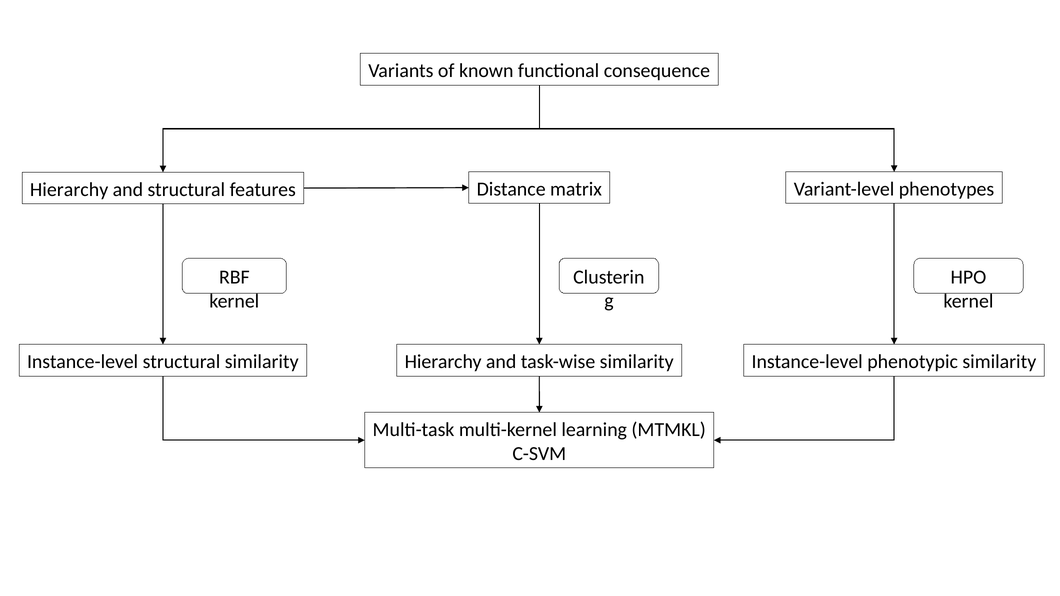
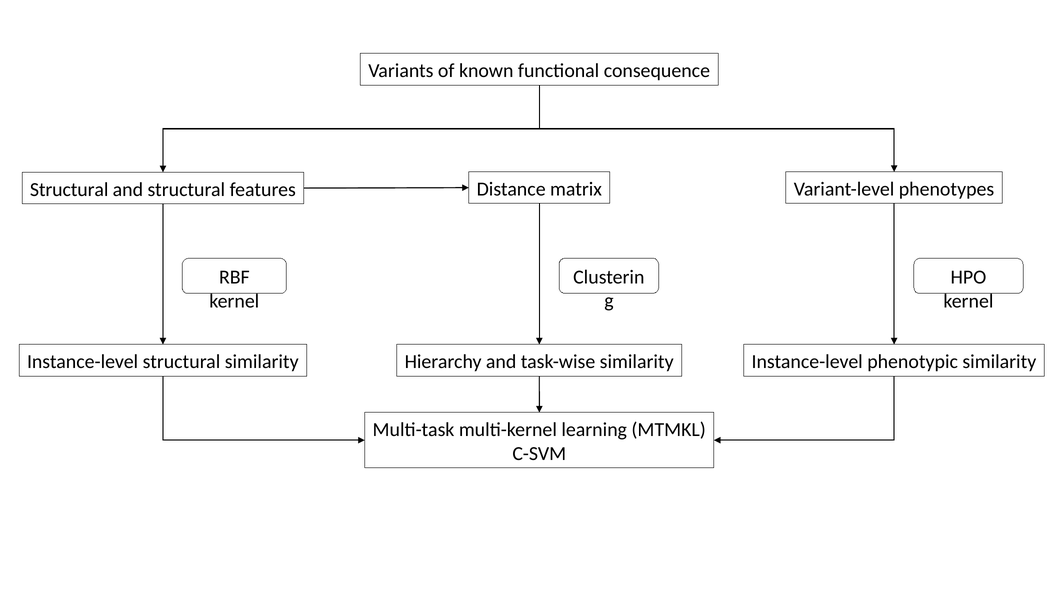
Hierarchy: Hierarchy -> Structural (69, 190)
